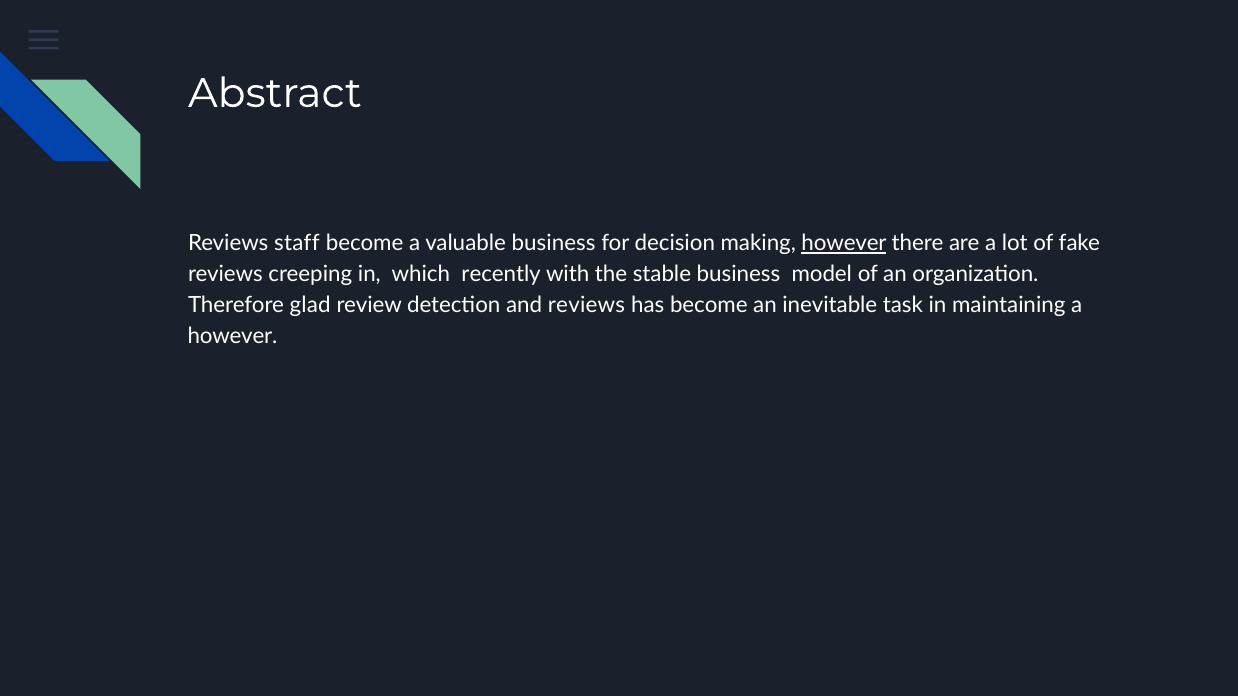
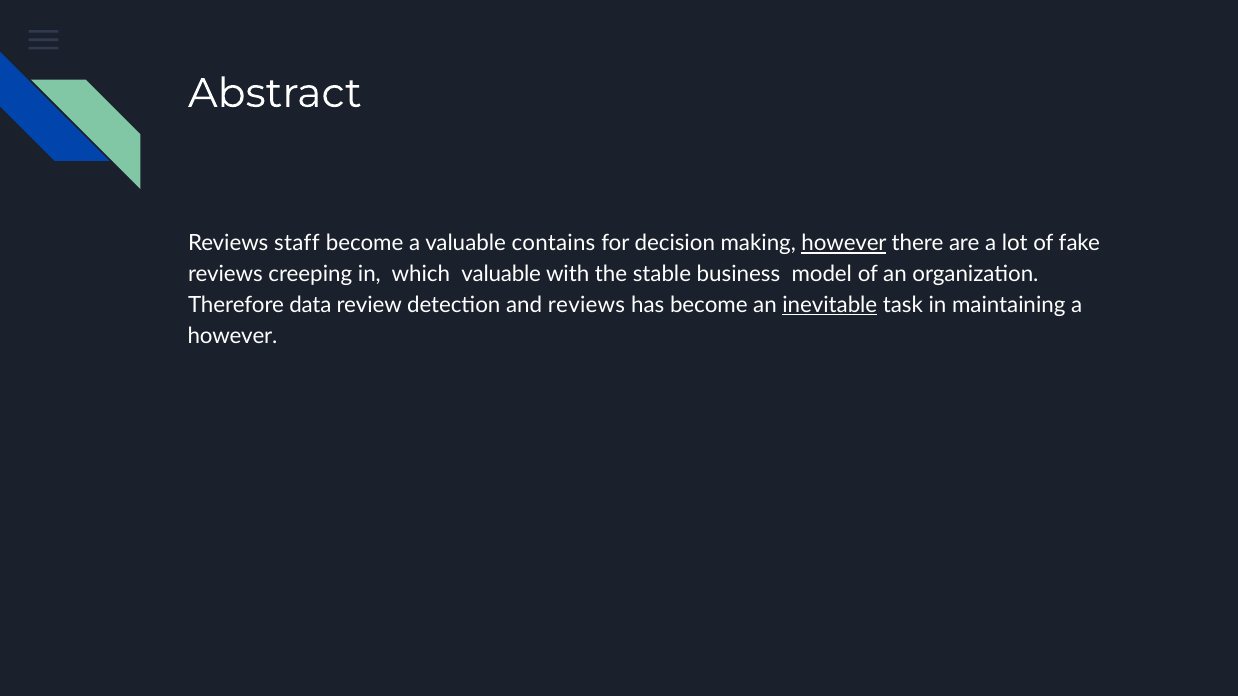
valuable business: business -> contains (553, 244)
which recently: recently -> valuable (501, 274)
glad: glad -> data (310, 305)
inevitable underline: none -> present (830, 305)
